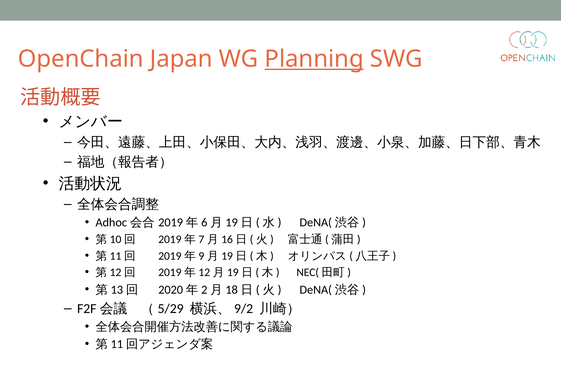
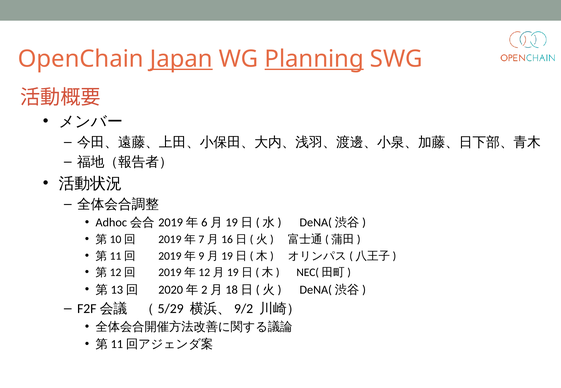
Japan underline: none -> present (181, 59)
